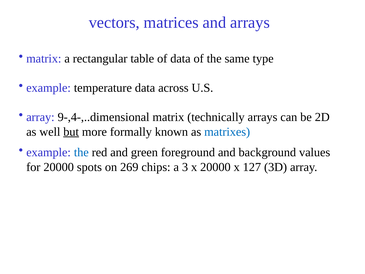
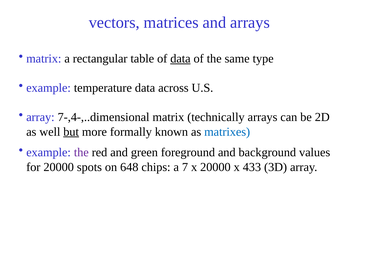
data underline: none -> present (180, 59)
9-,4-,..dimensional: 9-,4-,..dimensional -> 7-,4-,..dimensional (104, 117)
the colour: blue -> purple (81, 152)
269: 269 -> 648 (129, 167)
3: 3 -> 7 (185, 167)
127: 127 -> 433 (252, 167)
